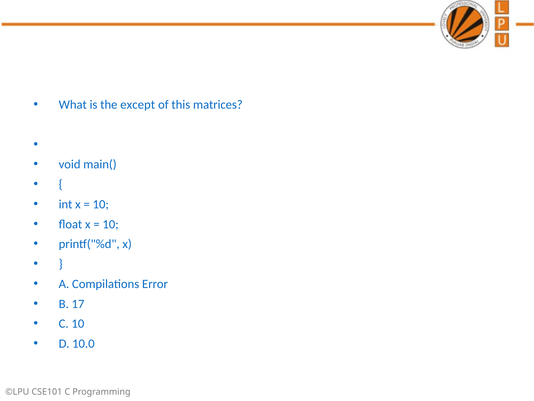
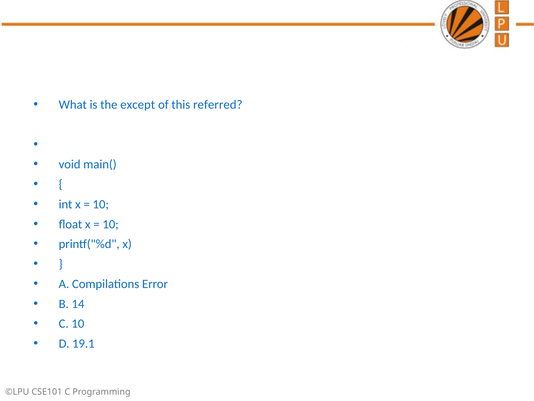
matrices: matrices -> referred (218, 105)
17: 17 -> 14 (78, 303)
10.0: 10.0 -> 19.1 (83, 343)
